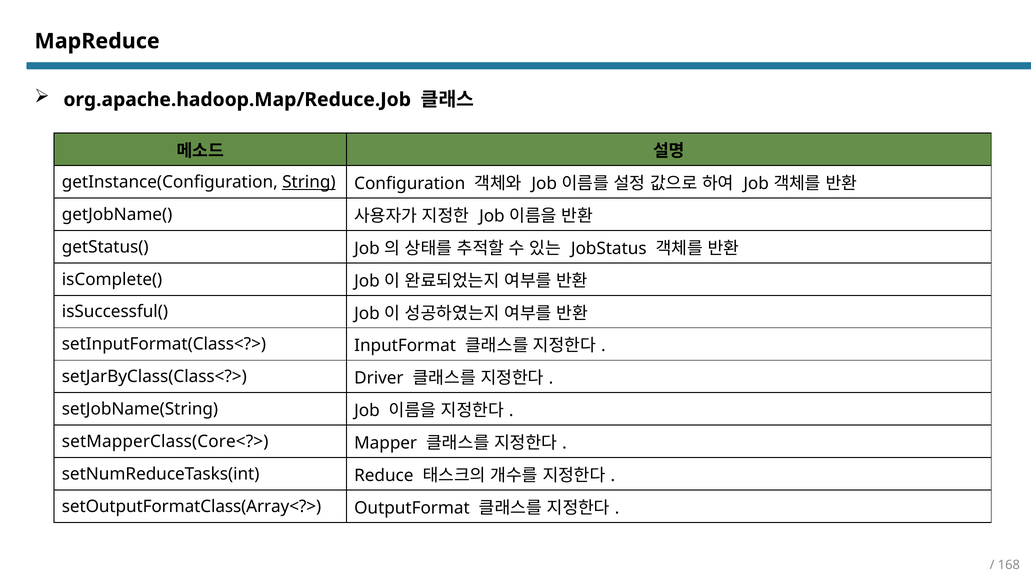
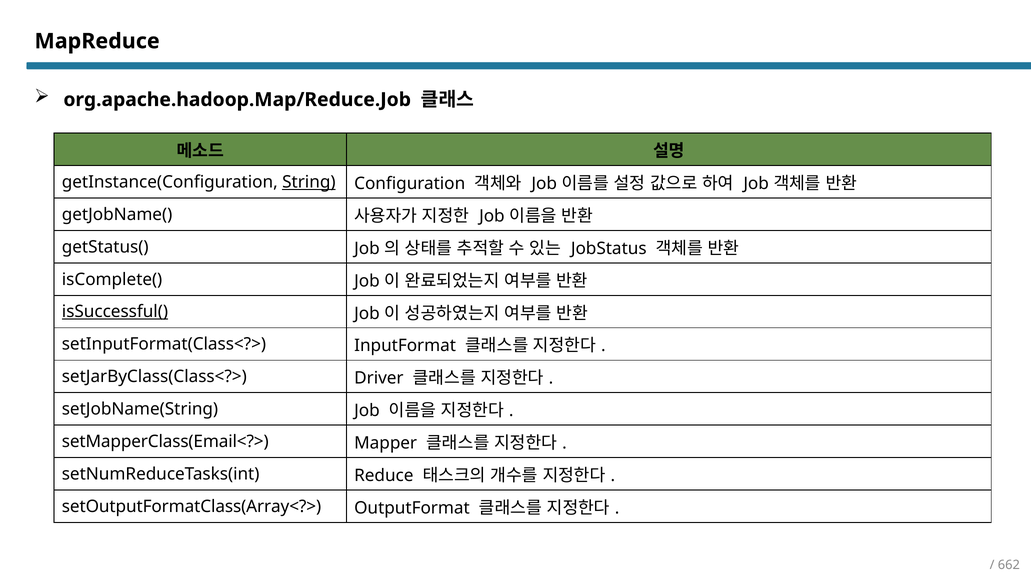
isSuccessful( underline: none -> present (115, 312)
setMapperClass(Core<?>: setMapperClass(Core<?> -> setMapperClass(Email<?> (165, 442)
168: 168 -> 662 (1009, 565)
